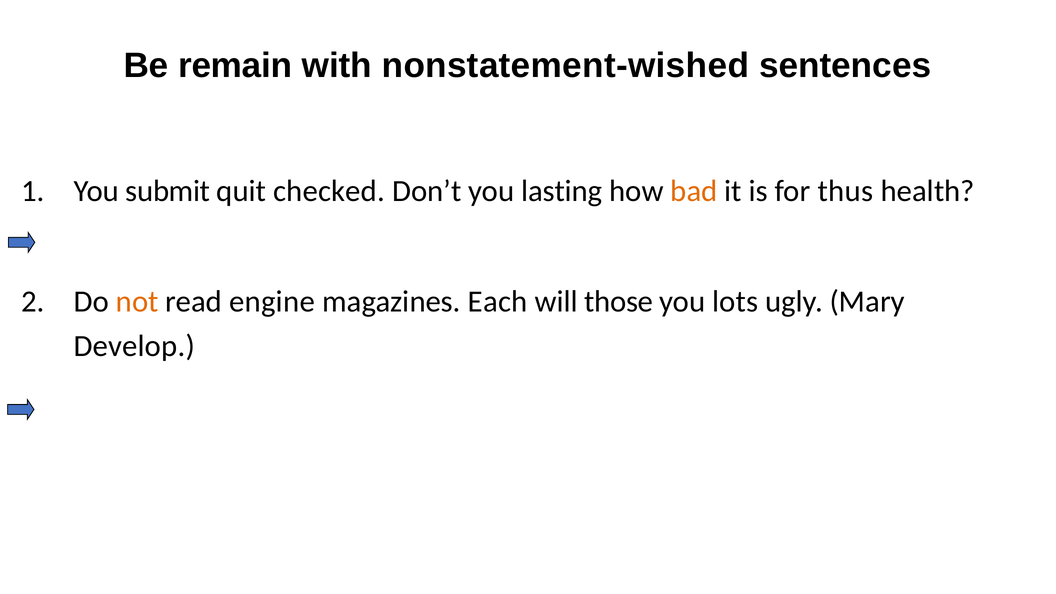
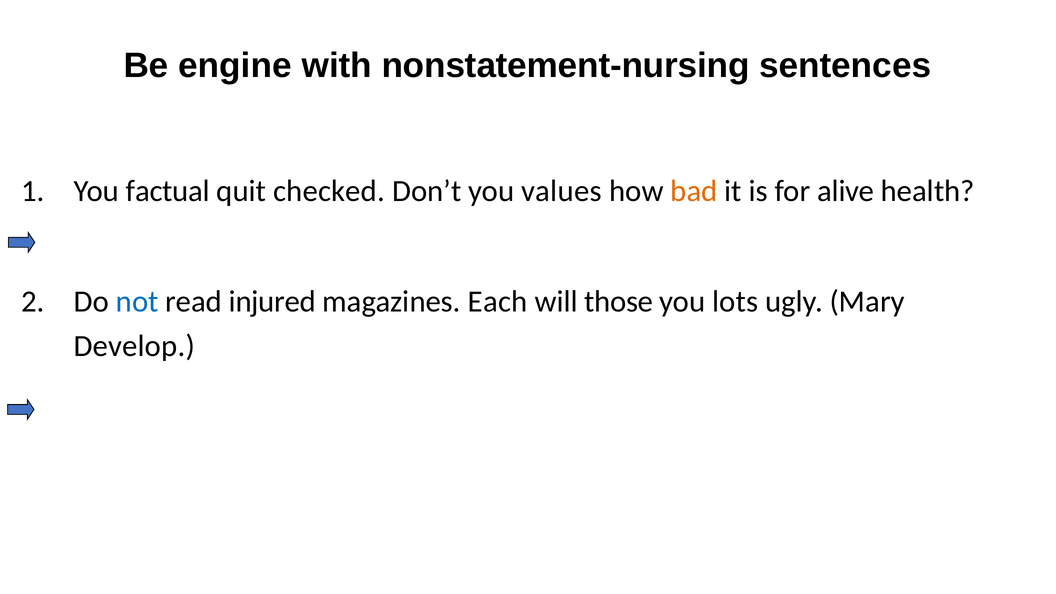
remain: remain -> engine (235, 66)
nonstatement-wished: nonstatement-wished -> nonstatement-nursing (566, 66)
submit: submit -> factual (168, 191)
lasting: lasting -> values (562, 191)
thus: thus -> alive (846, 191)
not colour: orange -> blue (137, 302)
engine: engine -> injured (272, 302)
